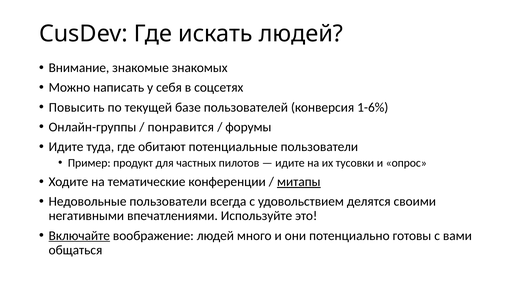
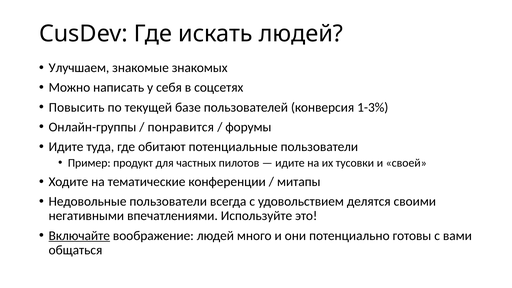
Внимание: Внимание -> Улучшаем (79, 68)
1-6%: 1-6% -> 1-3% (373, 107)
опрос: опрос -> своей (406, 163)
митапы underline: present -> none (299, 182)
